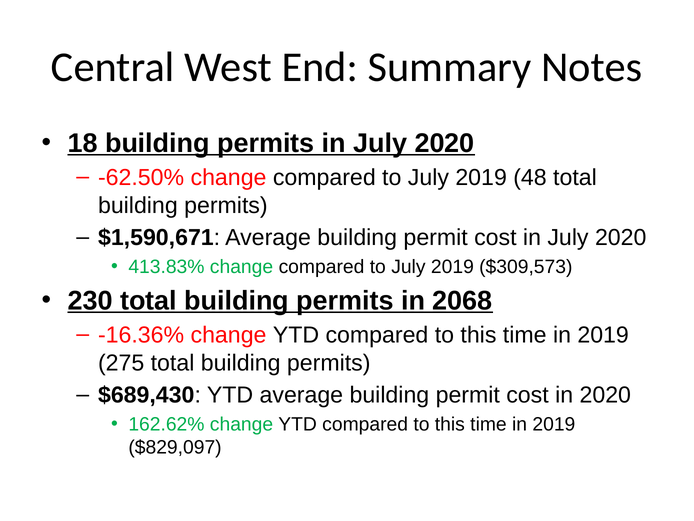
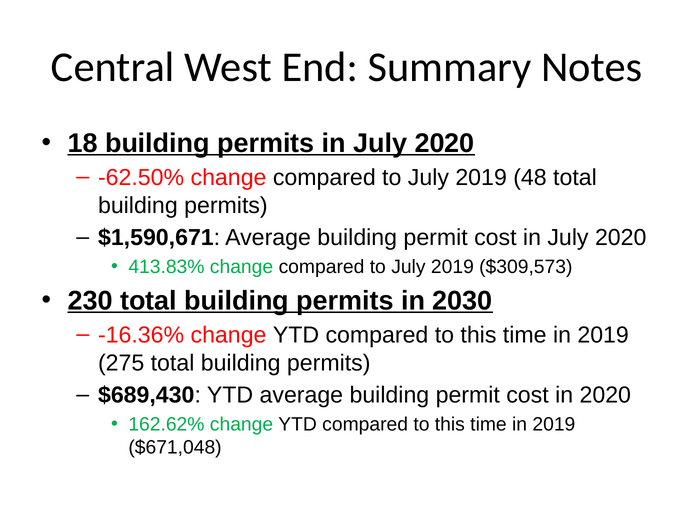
2068: 2068 -> 2030 (462, 300)
$829,097: $829,097 -> $671,048 (175, 447)
